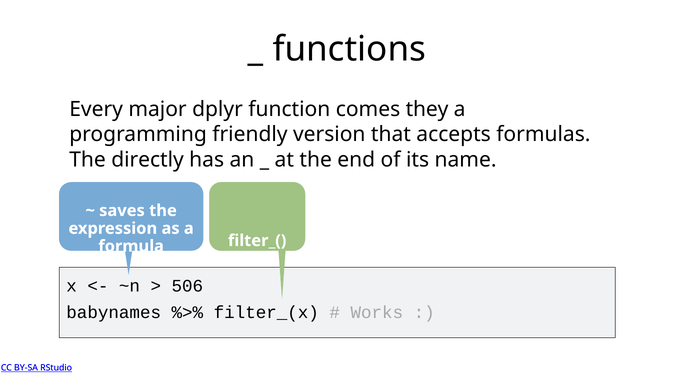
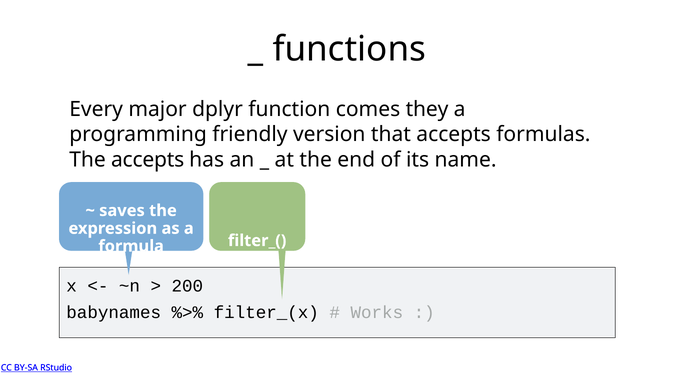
The directly: directly -> accepts (148, 160)
506: 506 -> 200 (187, 286)
